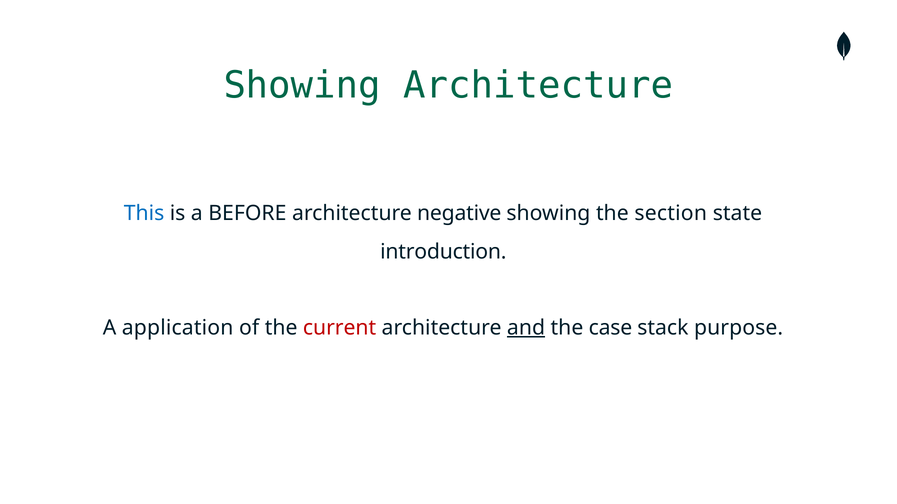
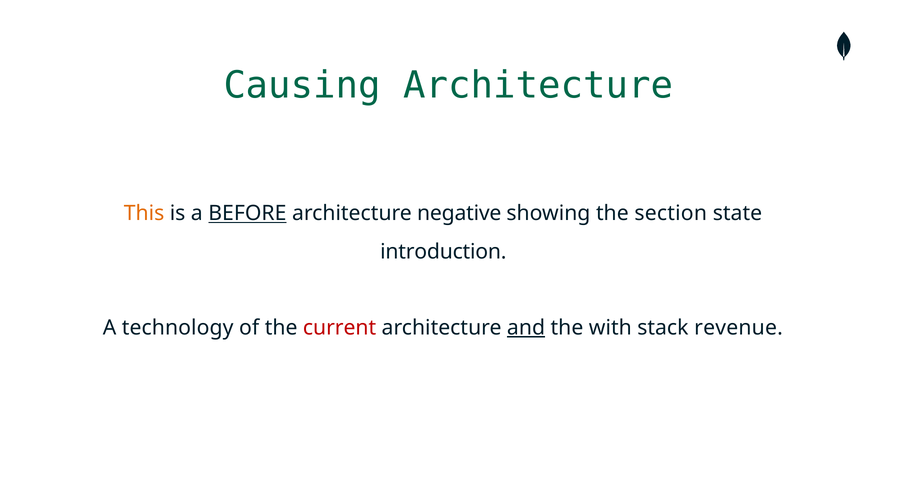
Showing: Showing -> Causing (302, 85)
This colour: blue -> orange (144, 214)
BEFORE underline: none -> present (247, 214)
application: application -> technology (178, 328)
case: case -> with (610, 328)
purpose: purpose -> revenue (739, 328)
